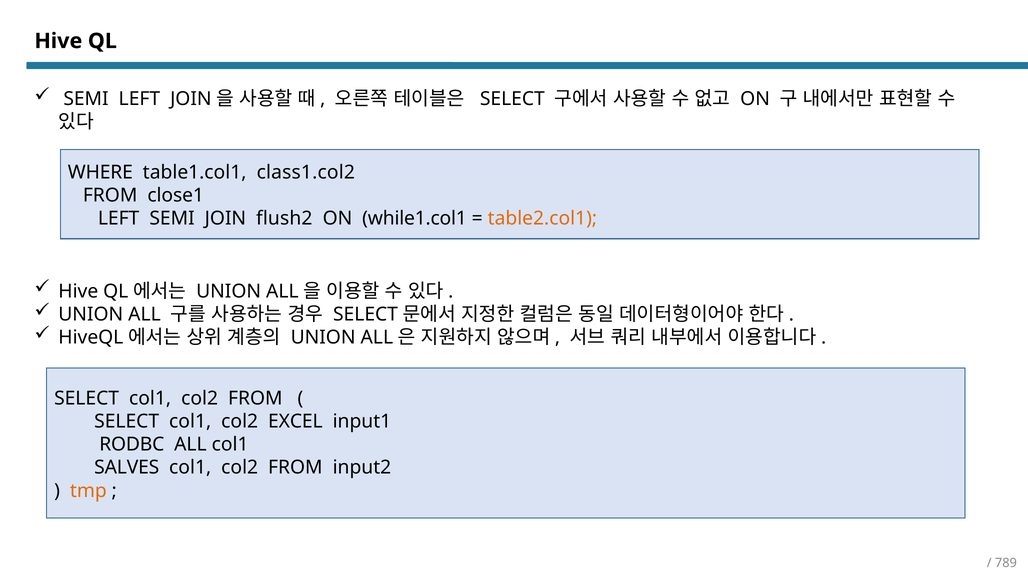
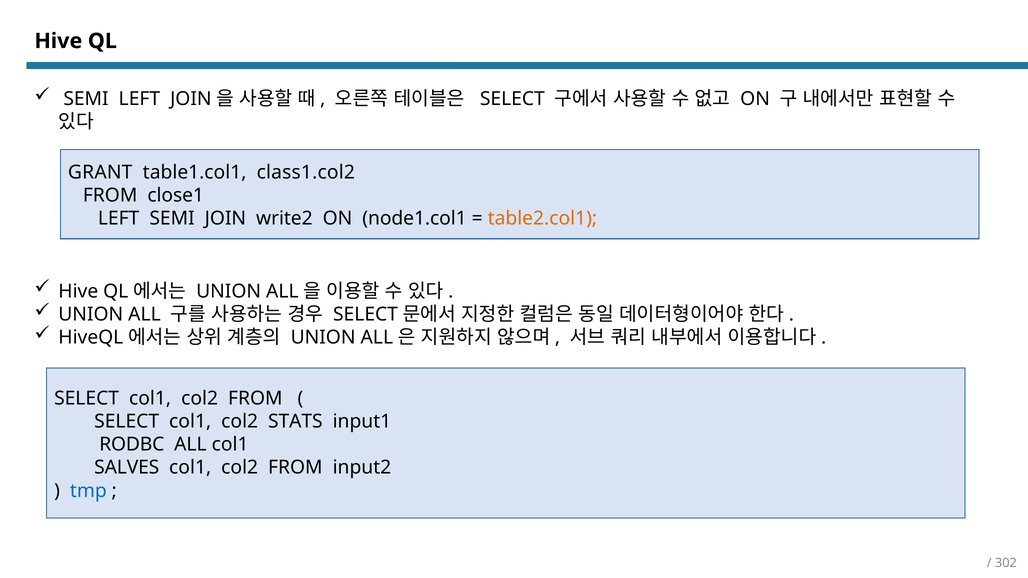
WHERE: WHERE -> GRANT (100, 172)
flush2: flush2 -> write2 (284, 219)
while1.col1: while1.col1 -> node1.col1 (415, 219)
EXCEL: EXCEL -> STATS (295, 421)
tmp colour: orange -> blue (88, 491)
789: 789 -> 302 (1006, 563)
